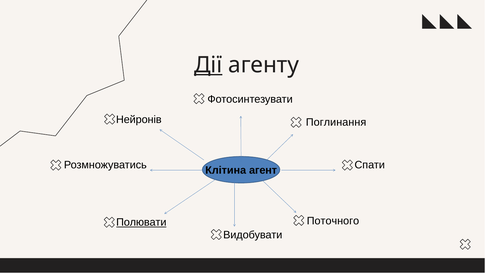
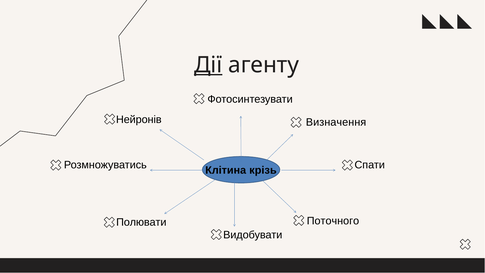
Поглинання: Поглинання -> Визначення (336, 122)
агент: агент -> крізь (263, 170)
Полювати underline: present -> none (141, 222)
